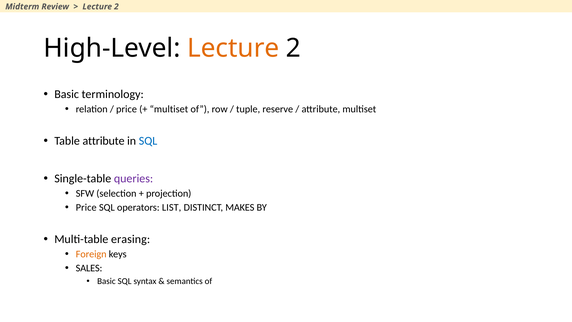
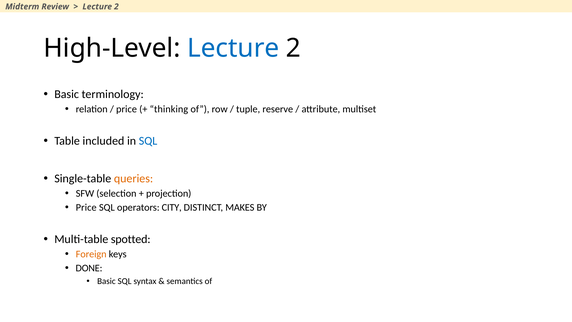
Lecture colour: orange -> blue (233, 48)
multiset: multiset -> thinking (169, 109)
Table attribute: attribute -> included (103, 141)
queries colour: purple -> orange (134, 178)
LIST: LIST -> CITY (172, 207)
erasing: erasing -> spotted (131, 239)
SALES: SALES -> DONE (89, 268)
